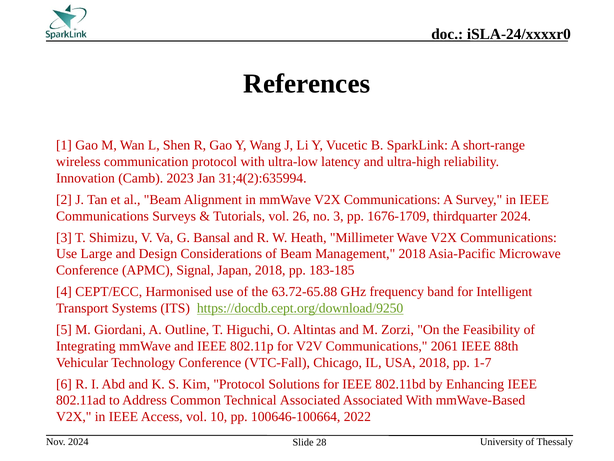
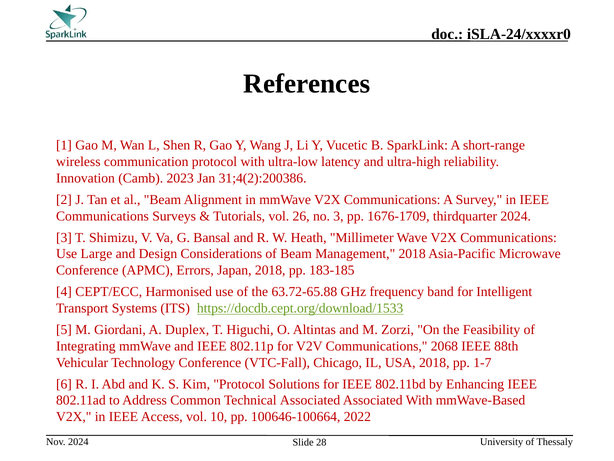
31;4(2):635994: 31;4(2):635994 -> 31;4(2):200386 (263, 178)
Signal: Signal -> Errors (195, 270)
https://docdb.cept.org/download/9250: https://docdb.cept.org/download/9250 -> https://docdb.cept.org/download/1533 (300, 308)
Outline: Outline -> Duplex (187, 329)
2061: 2061 -> 2068 (444, 346)
